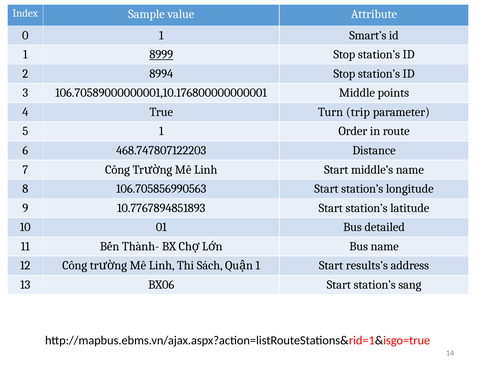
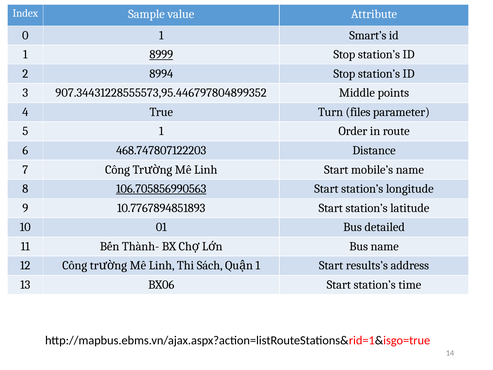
106.70589000000001,10.176800000000001: 106.70589000000001,10.176800000000001 -> 907.34431228555573,95.446797804899352 (161, 93)
trip: trip -> files (358, 112)
middle’s: middle’s -> mobile’s (372, 170)
106.705856990563 underline: none -> present (161, 189)
sang: sang -> time (410, 285)
